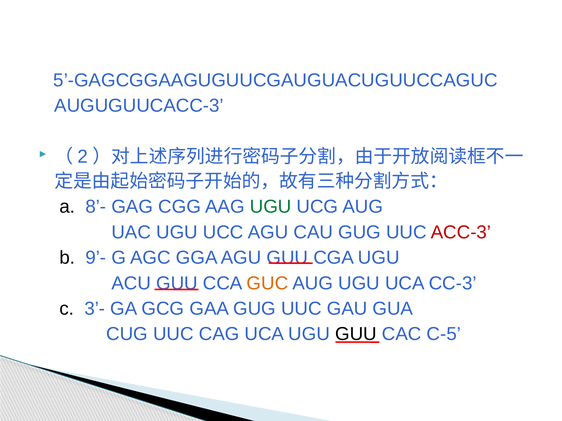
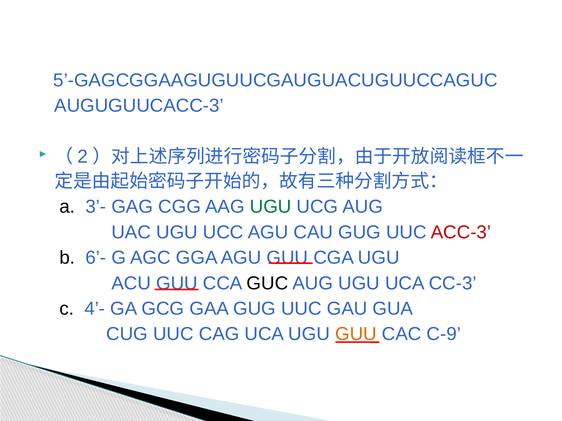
8’-: 8’- -> 3’- (96, 207)
9’-: 9’- -> 6’- (96, 258)
GUC colour: orange -> black (267, 284)
3’-: 3’- -> 4’- (95, 309)
GUU colour: black -> orange (356, 334)
C-5: C-5 -> C-9 (444, 334)
